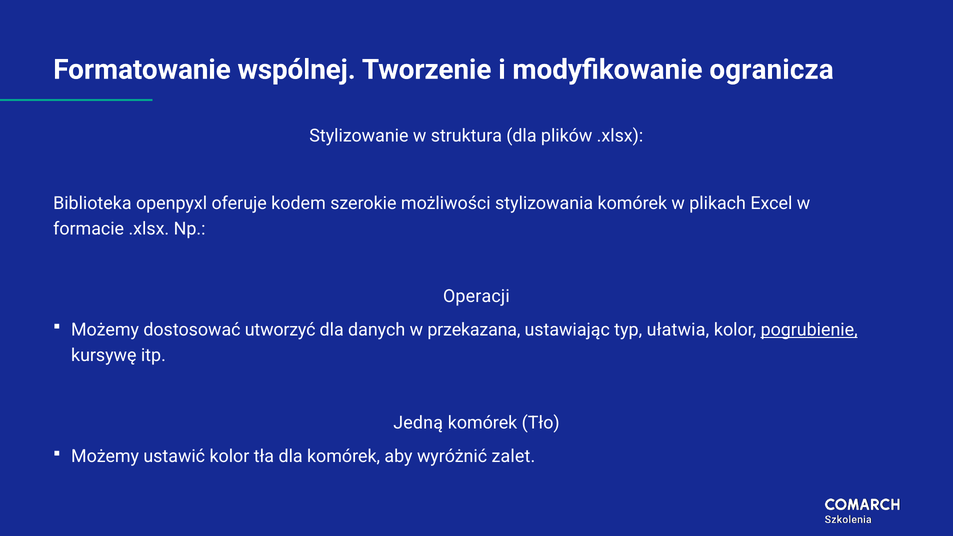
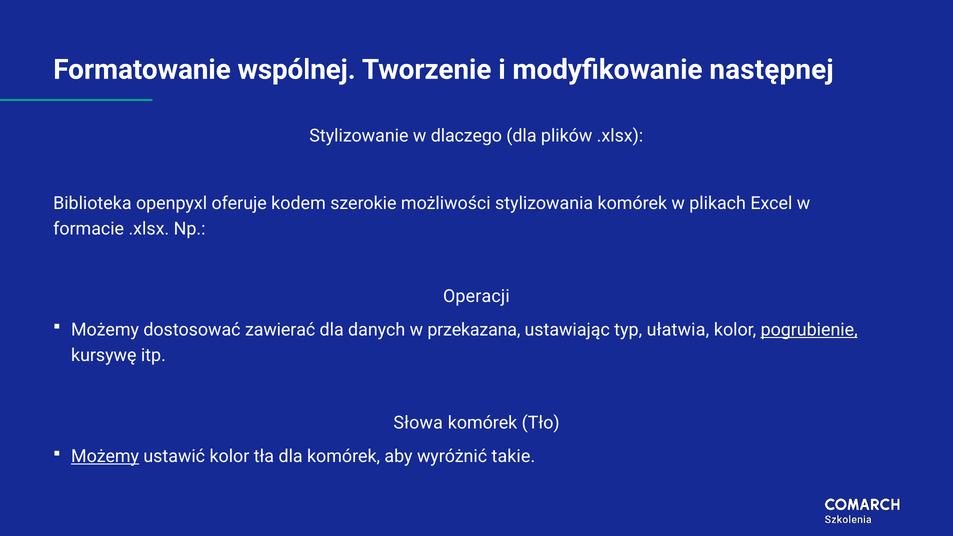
ogranicza: ogranicza -> następnej (772, 70)
struktura: struktura -> dlaczego (466, 136)
utworzyć: utworzyć -> zawierać (280, 330)
Jedną: Jedną -> Słowa (418, 423)
Możemy underline: none -> present (105, 457)
zalet: zalet -> takie (513, 457)
